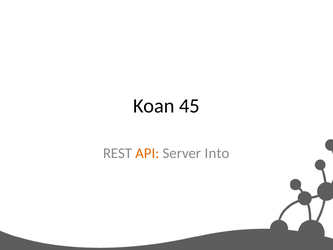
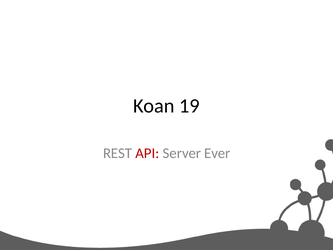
45: 45 -> 19 (189, 106)
API colour: orange -> red (147, 153)
Into: Into -> Ever (217, 153)
